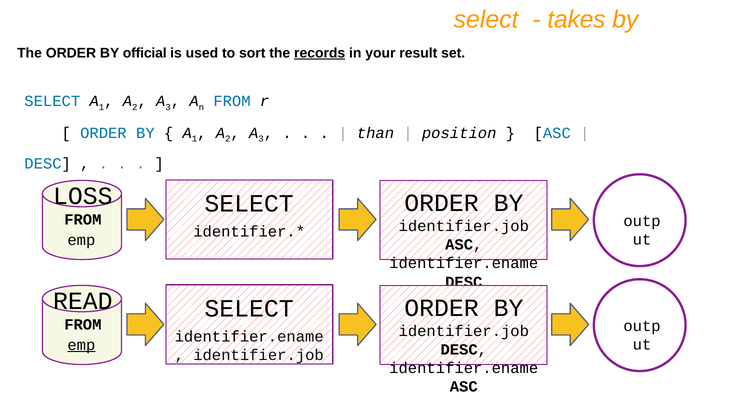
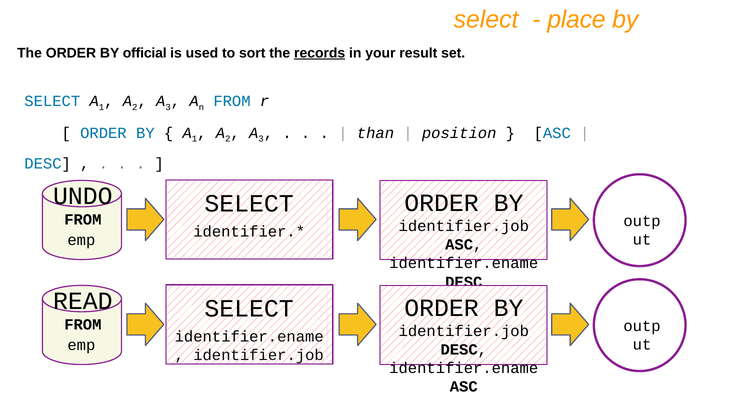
takes: takes -> place (576, 19)
LOSS: LOSS -> UNDO (83, 196)
emp underline: present -> none (81, 345)
